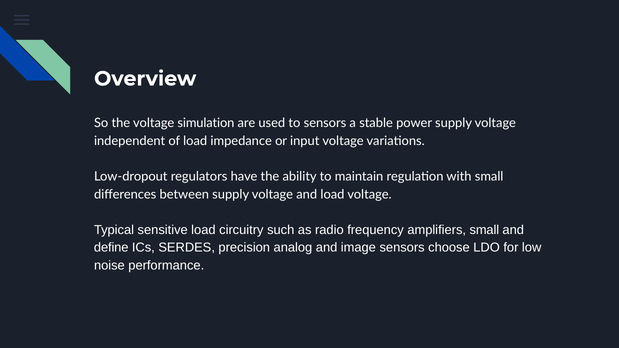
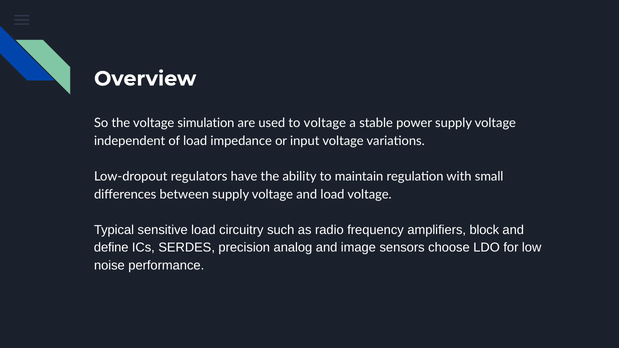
to sensors: sensors -> voltage (325, 123)
amplifiers small: small -> block (484, 230)
